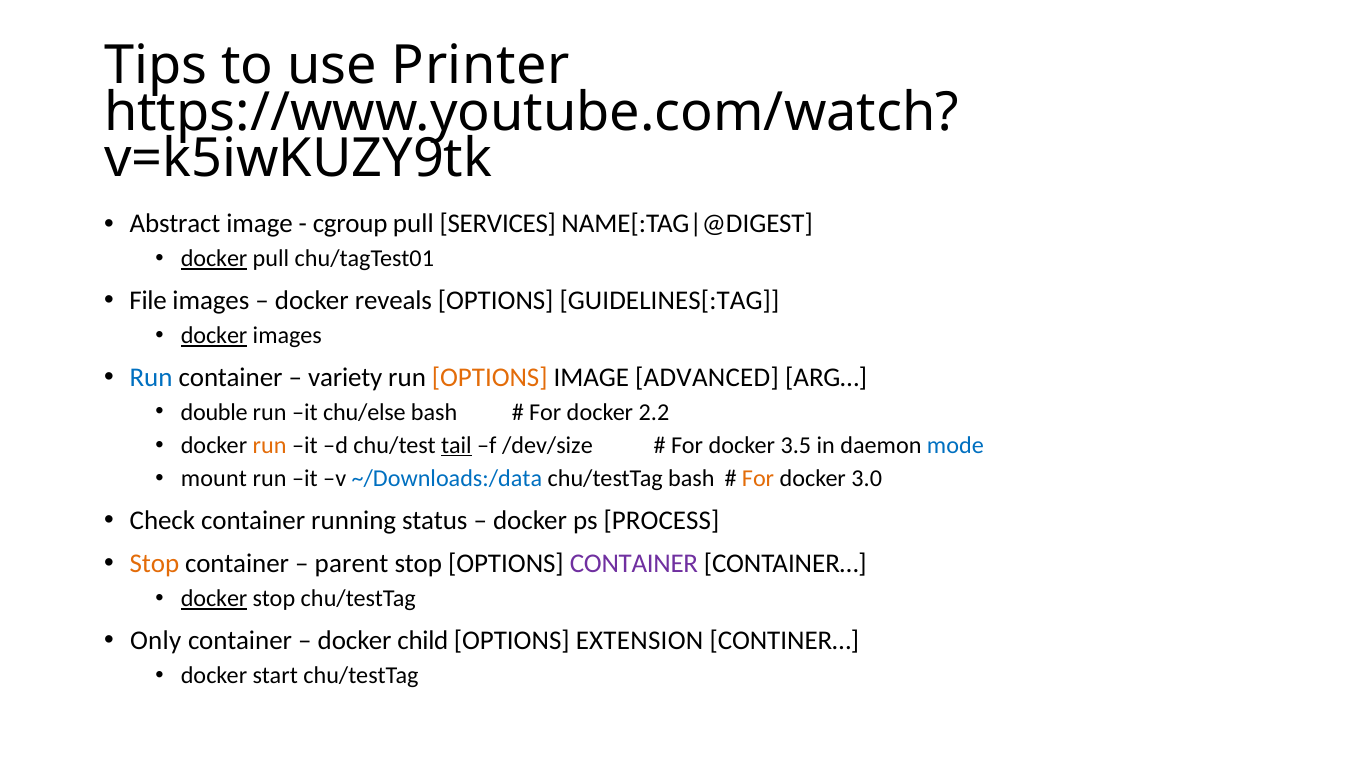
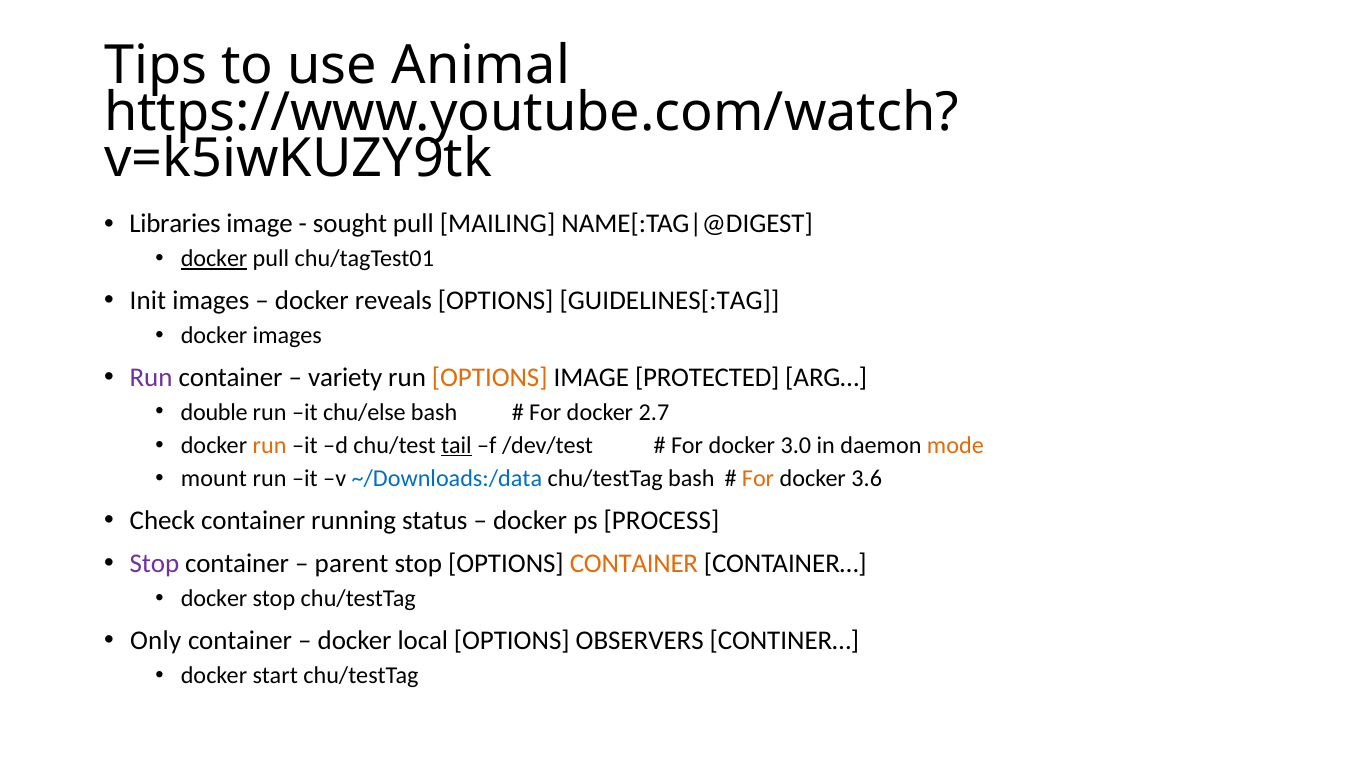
Printer: Printer -> Animal (481, 65)
Abstract: Abstract -> Libraries (175, 224)
cgroup: cgroup -> sought (350, 224)
SERVICES: SERVICES -> MAILING (498, 224)
File: File -> Init (148, 301)
docker underline: present -> none (214, 335)
Run colour: blue -> purple (151, 377)
ADVANCED: ADVANCED -> PROTECTED (707, 377)
2.2: 2.2 -> 2.7 (654, 412)
/dev/size: /dev/size -> /dev/test (547, 445)
3.5: 3.5 -> 3.0 (796, 445)
mode colour: blue -> orange (955, 445)
3.0: 3.0 -> 3.6 (867, 478)
Stop colour: orange -> purple (154, 564)
CONTAINER colour: purple -> orange (634, 564)
docker underline: present -> none (214, 598)
child: child -> local (423, 640)
EXTENSION: EXTENSION -> OBSERVERS (640, 640)
